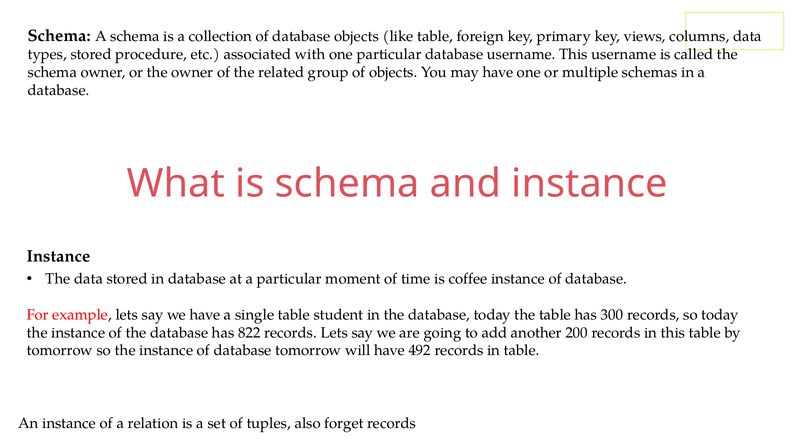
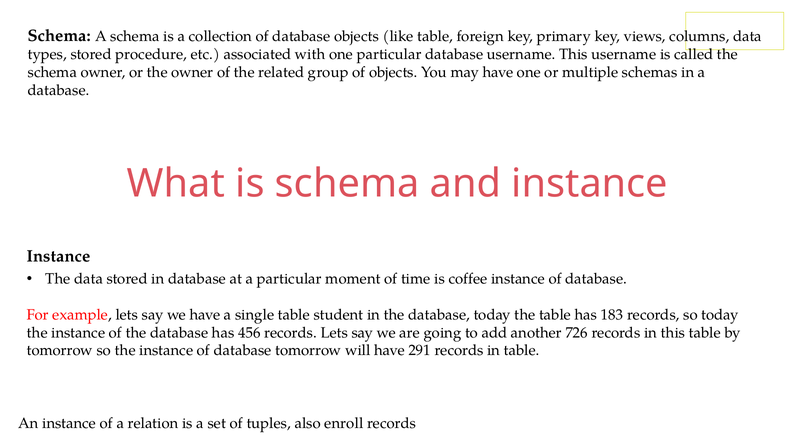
300: 300 -> 183 (612, 315)
822: 822 -> 456 (249, 333)
200: 200 -> 726 (577, 333)
492: 492 -> 291 (420, 351)
forget: forget -> enroll (344, 424)
